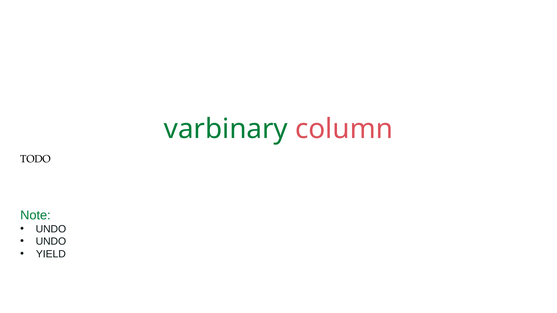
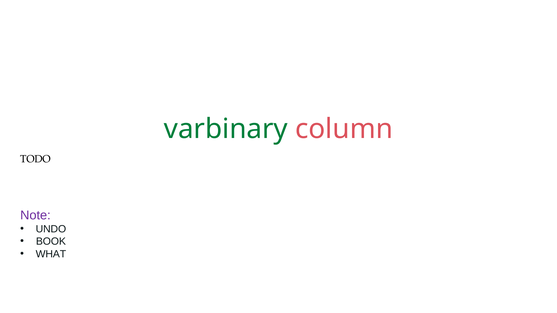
Note colour: green -> purple (35, 215)
UNDO: UNDO -> BOOK (51, 242)
YIELD: YIELD -> WHAT (51, 254)
